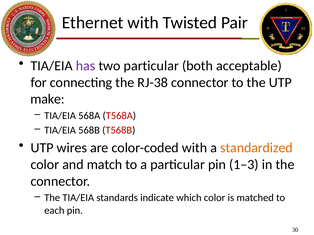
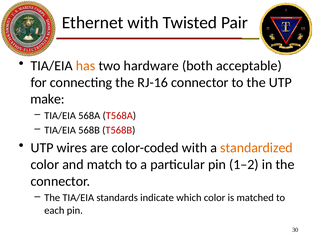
has colour: purple -> orange (86, 66)
two particular: particular -> hardware (151, 66)
RJ-38: RJ-38 -> RJ-16 (153, 83)
1–3: 1–3 -> 1–2 (244, 165)
